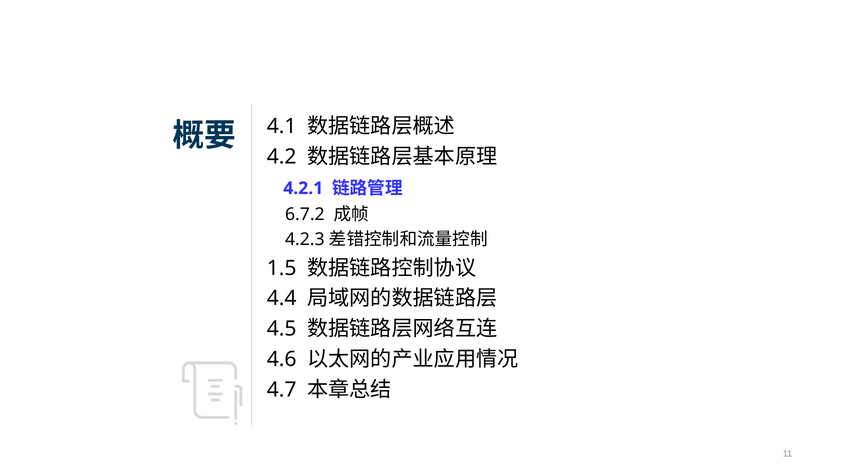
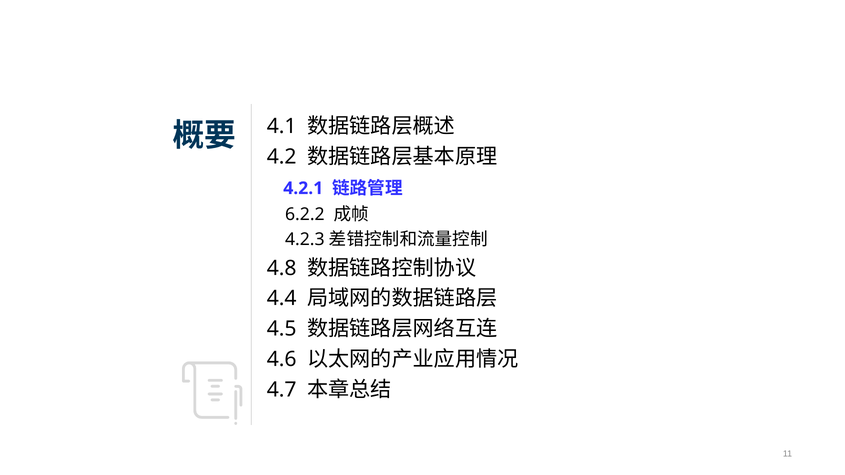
6.7.2: 6.7.2 -> 6.2.2 (305, 214)
1.5: 1.5 -> 4.8 (282, 268)
